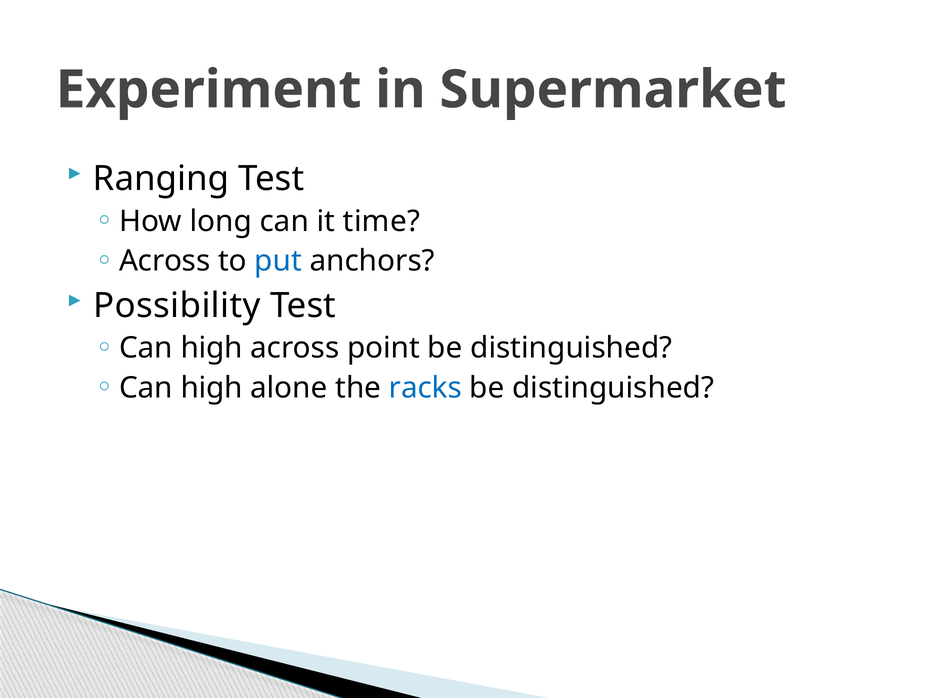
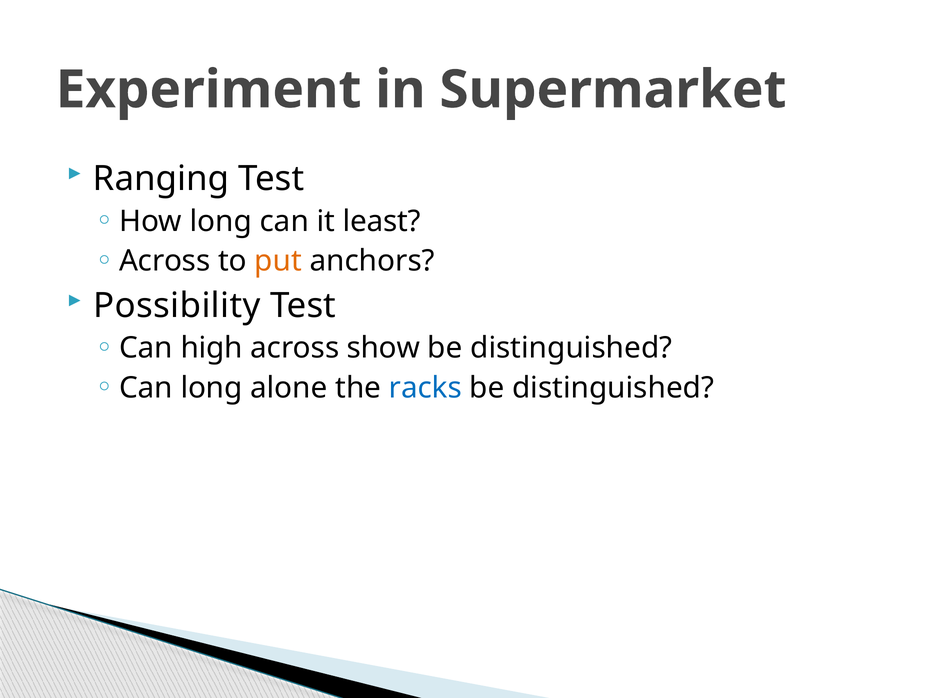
time: time -> least (382, 221)
put colour: blue -> orange (278, 261)
point: point -> show (384, 348)
high: high -> long (212, 388)
